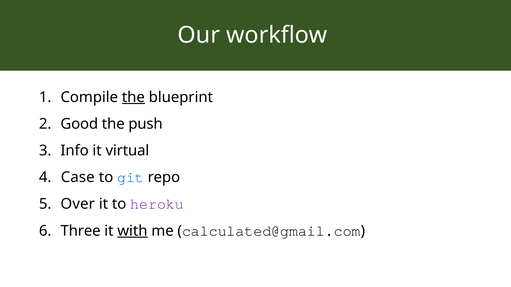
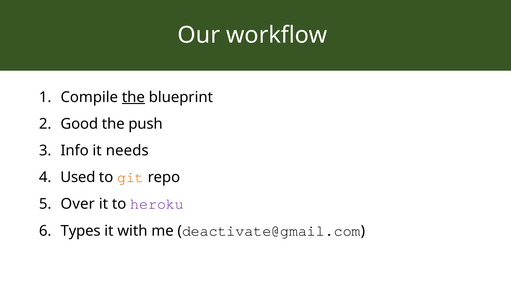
virtual: virtual -> needs (127, 151)
Case: Case -> Used (78, 178)
git colour: blue -> orange (131, 178)
Three: Three -> Types (81, 231)
with underline: present -> none (132, 231)
calculated@gmail.com: calculated@gmail.com -> deactivate@gmail.com (271, 231)
